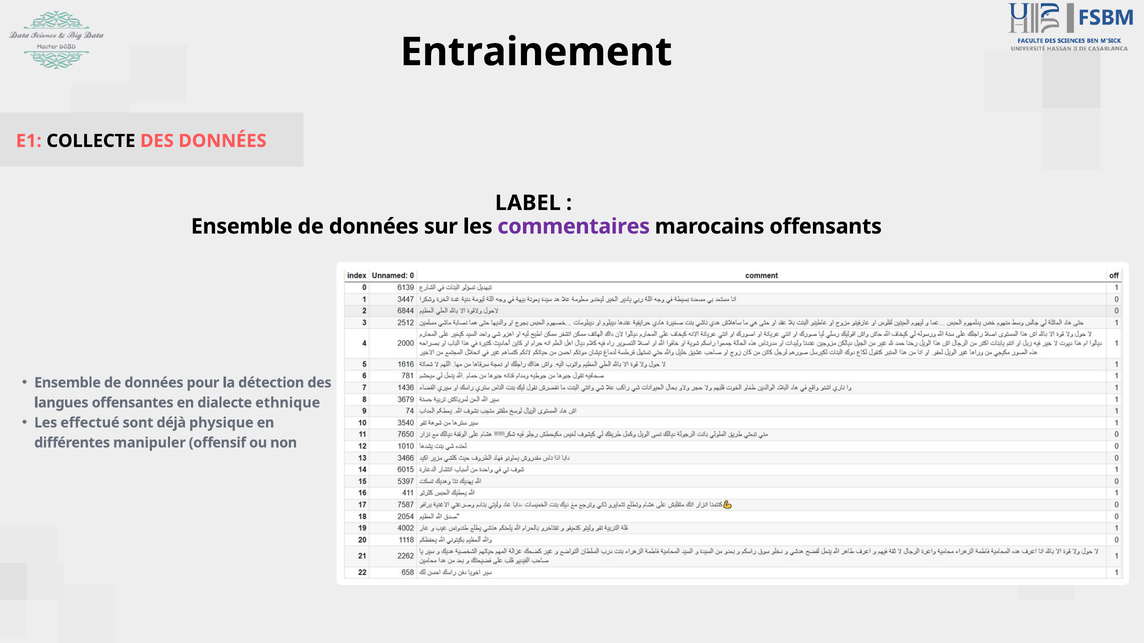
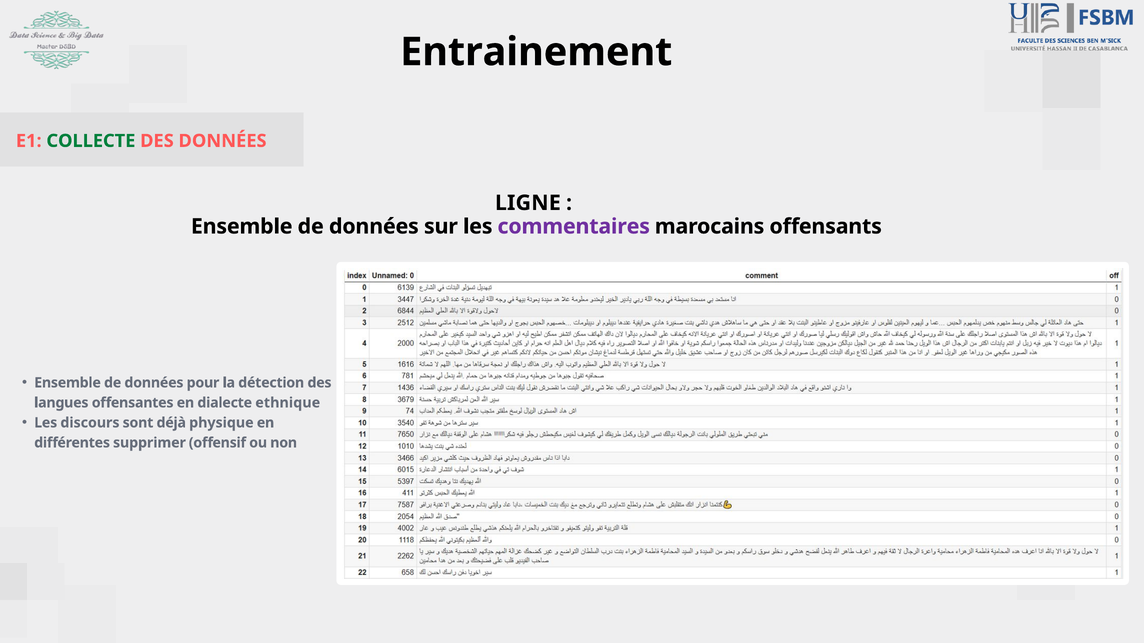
COLLECTE colour: black -> green (91, 141)
LABEL: LABEL -> LIGNE (528, 203)
effectué: effectué -> discours (90, 423)
manipuler: manipuler -> supprimer (149, 443)
